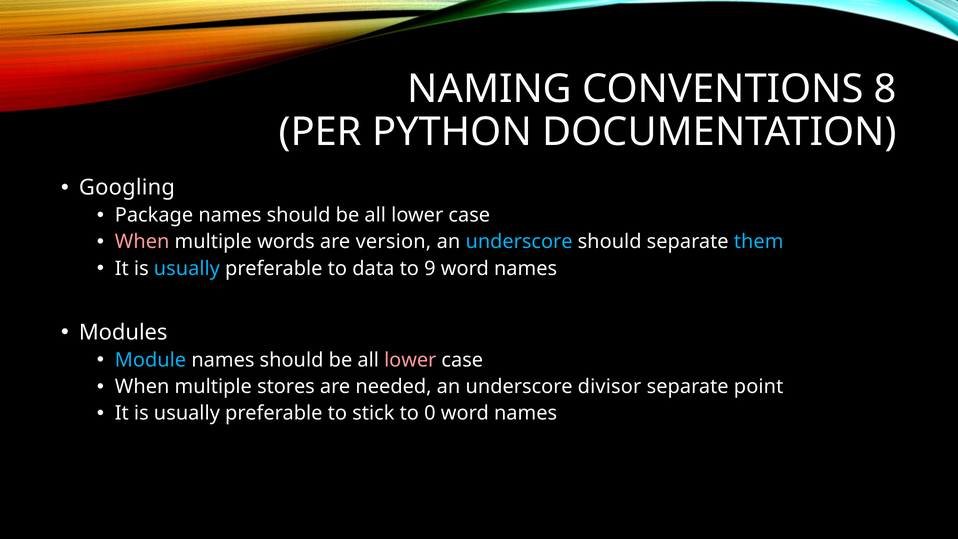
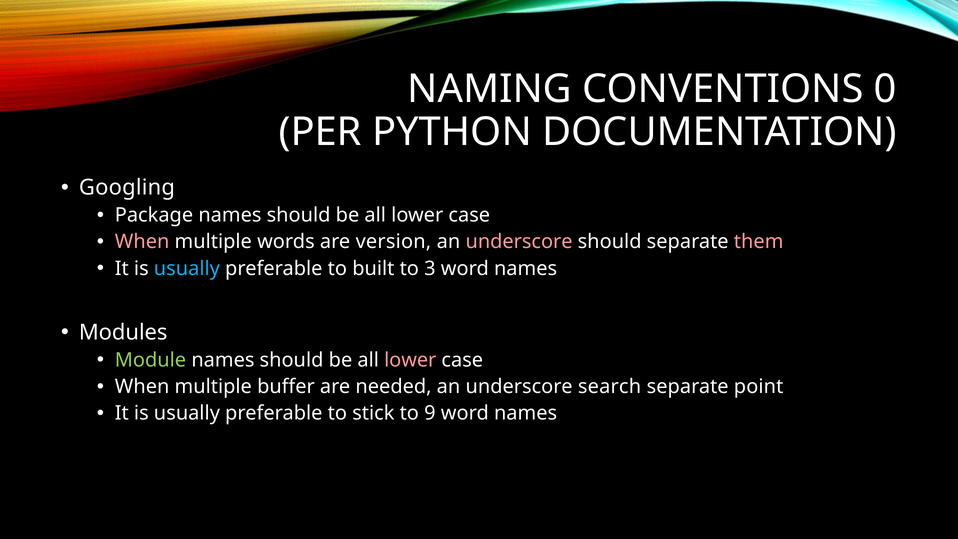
8: 8 -> 0 (885, 89)
underscore colour: light blue -> pink (519, 242)
them colour: light blue -> pink (759, 242)
data: data -> built (373, 268)
9: 9 -> 3 (430, 268)
Module colour: light blue -> light green (150, 360)
stores: stores -> buffer (286, 387)
divisor: divisor -> search (610, 387)
0: 0 -> 9 (430, 413)
